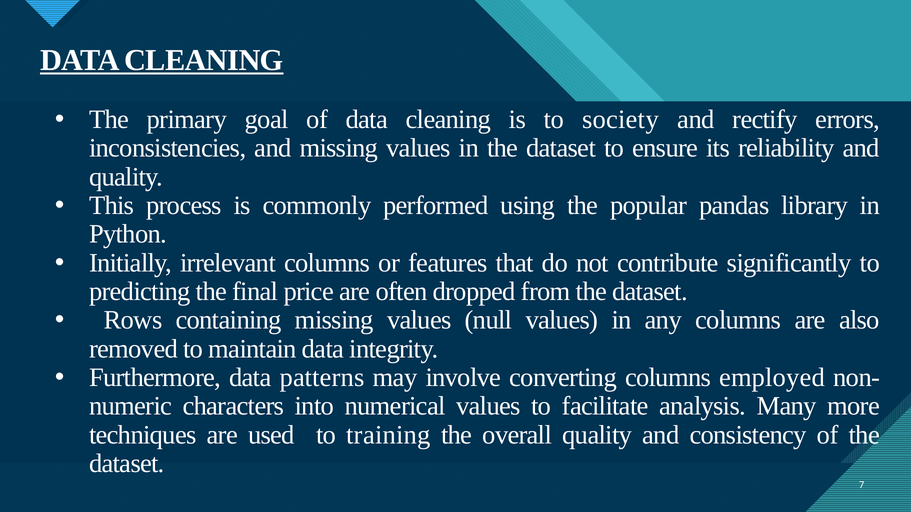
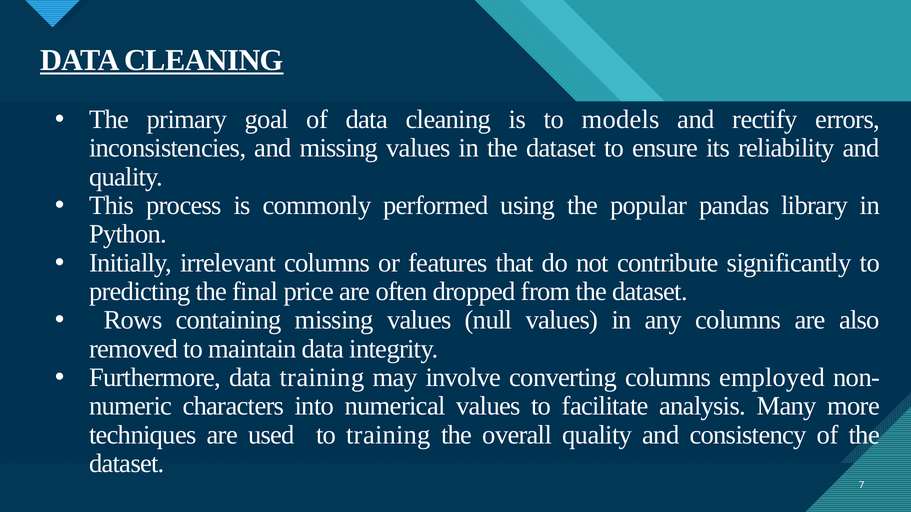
society: society -> models (621, 120)
data patterns: patterns -> training (322, 378)
